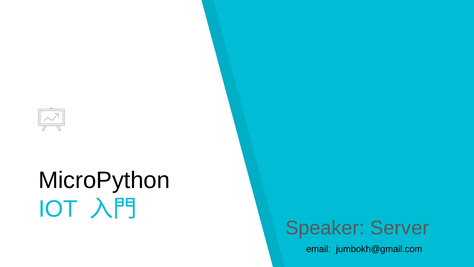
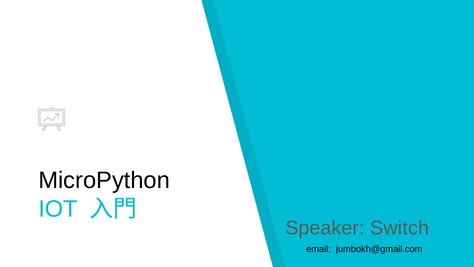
Server: Server -> Switch (400, 228)
